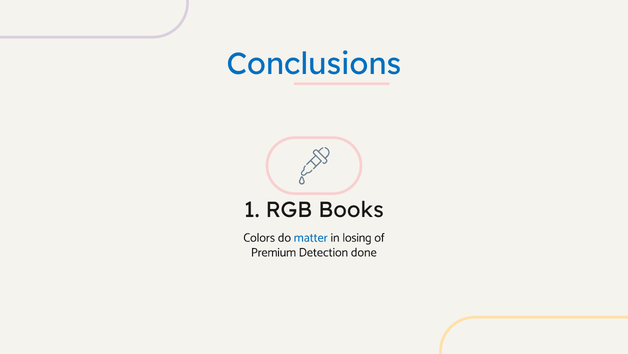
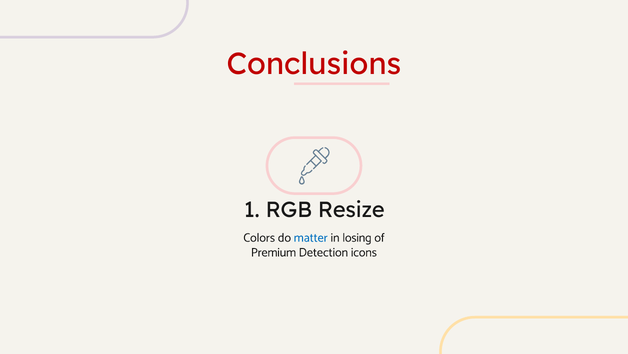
Conclusions colour: blue -> red (314, 64)
Books: Books -> Resize (351, 210)
done: done -> icons (364, 252)
